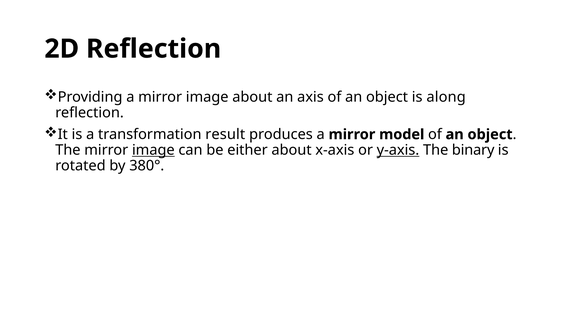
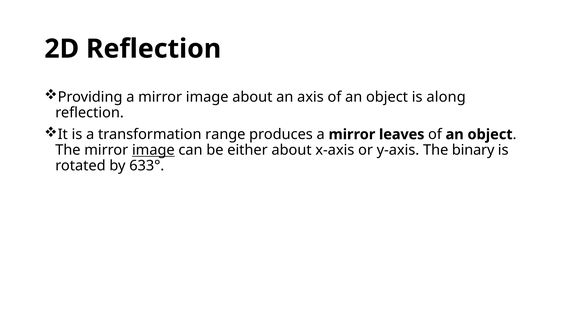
result: result -> range (225, 135)
model: model -> leaves (402, 135)
y-axis underline: present -> none (398, 150)
380°: 380° -> 633° (147, 166)
